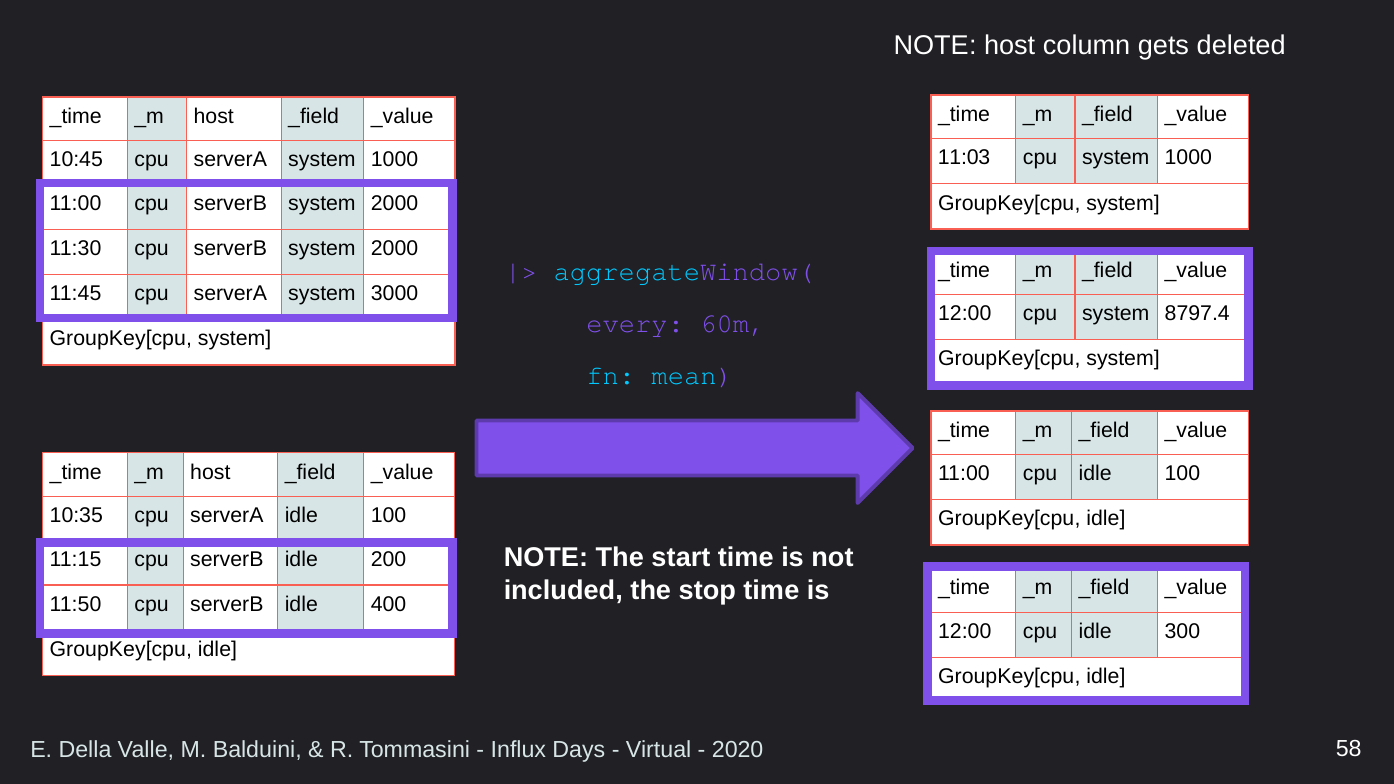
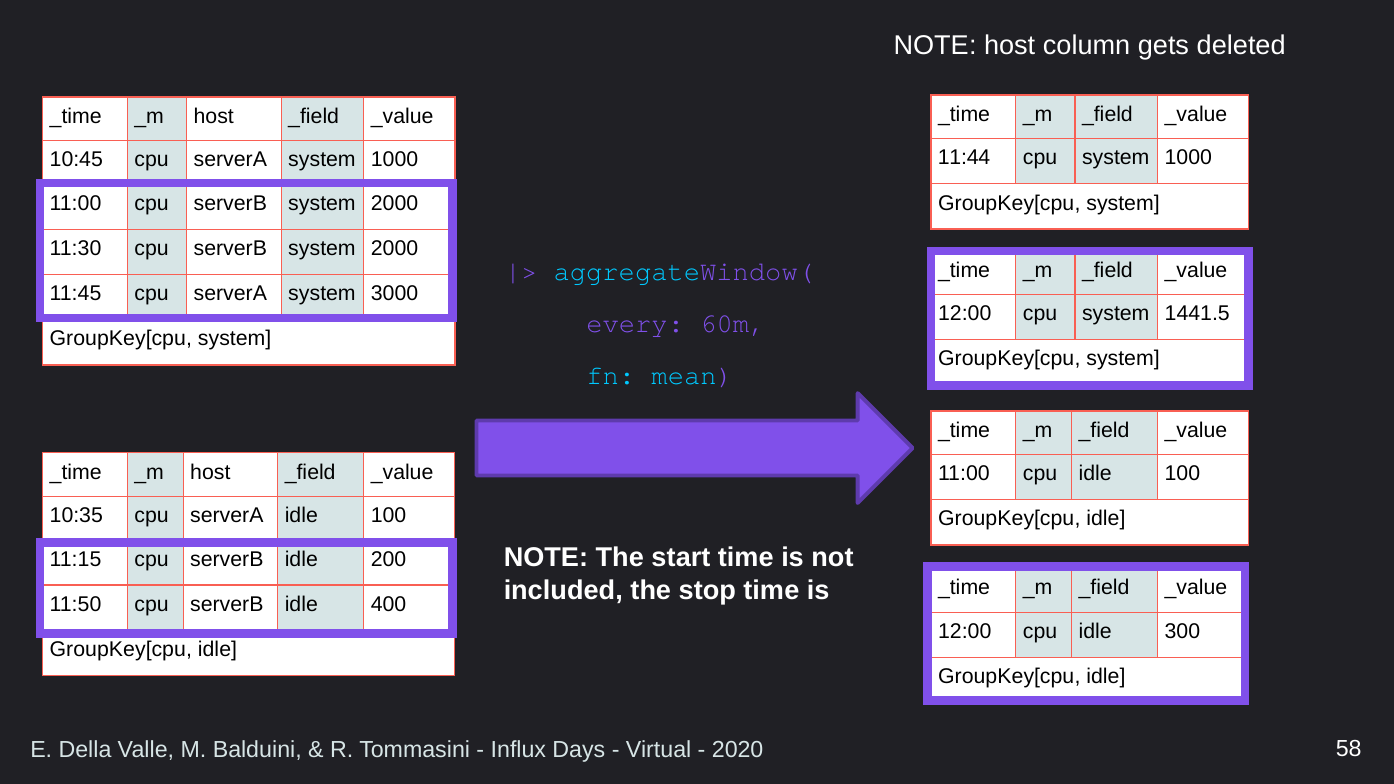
11:03: 11:03 -> 11:44 (964, 158)
8797.4: 8797.4 -> 1441.5 (1197, 314)
